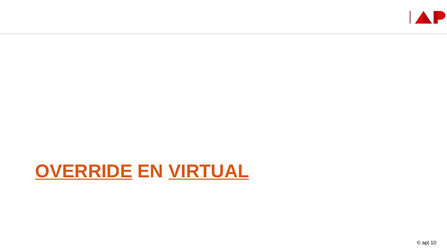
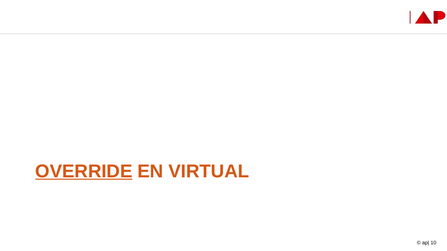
VIRTUAL underline: present -> none (209, 172)
